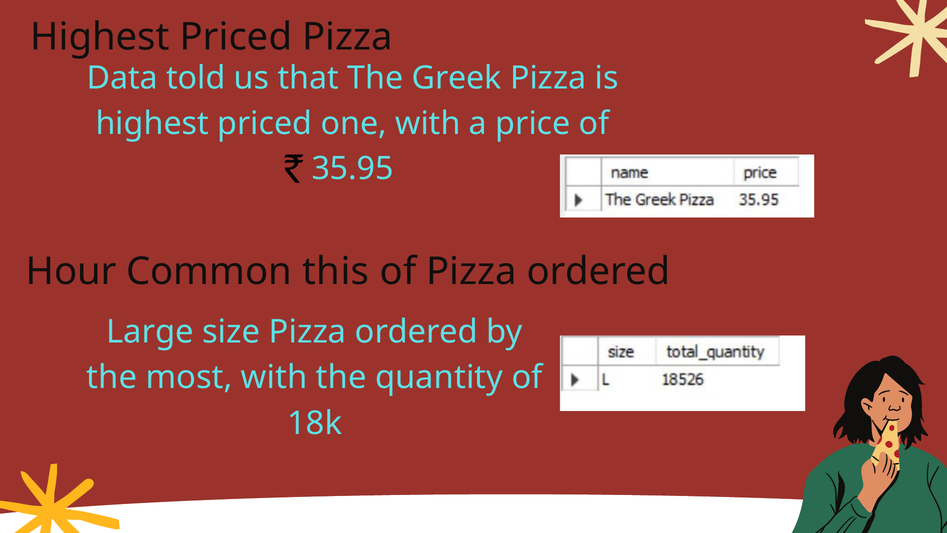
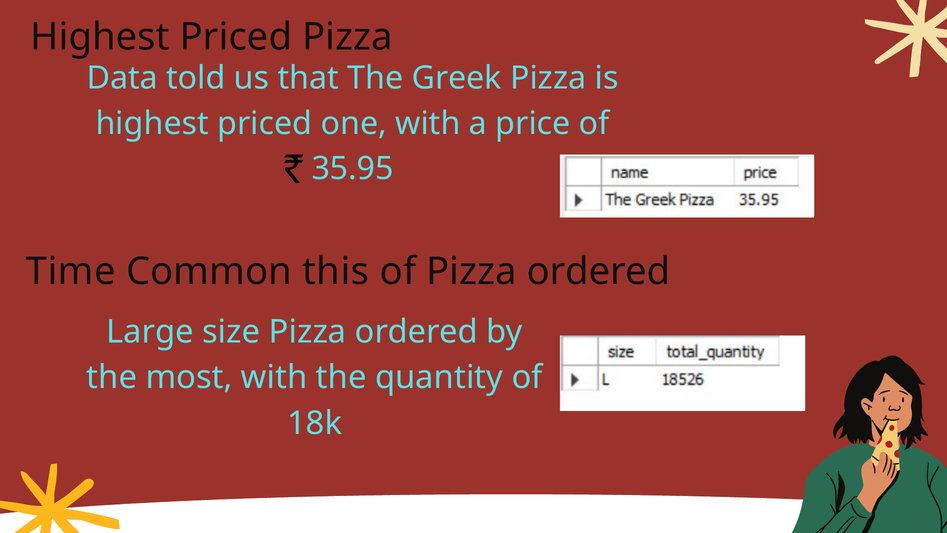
Hour: Hour -> Time (71, 272)
